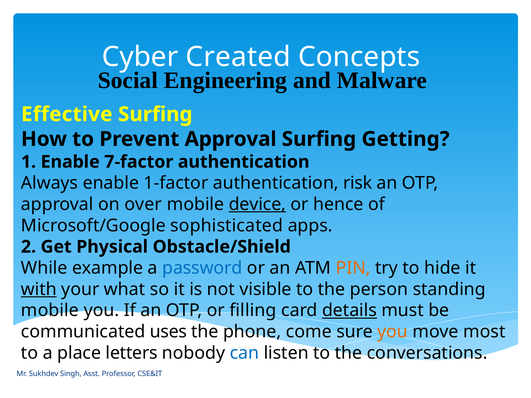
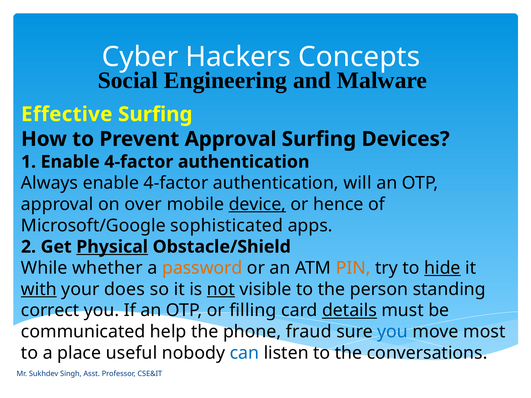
Created: Created -> Hackers (238, 57)
Getting: Getting -> Devices (406, 139)
1 Enable 7-factor: 7-factor -> 4-factor (139, 162)
Always enable 1-factor: 1-factor -> 4-factor (176, 183)
risk: risk -> will (358, 183)
Physical underline: none -> present (112, 247)
example: example -> whether (107, 268)
password colour: blue -> orange (202, 268)
hide underline: none -> present (442, 268)
what: what -> does (125, 289)
not underline: none -> present (221, 289)
mobile: mobile -> correct (50, 311)
uses: uses -> help (168, 332)
come: come -> fraud (309, 332)
you colour: orange -> blue (393, 332)
letters: letters -> useful (131, 353)
